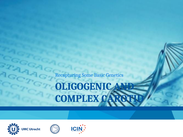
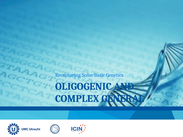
CAROTID: CAROTID -> GENERAL (123, 99)
